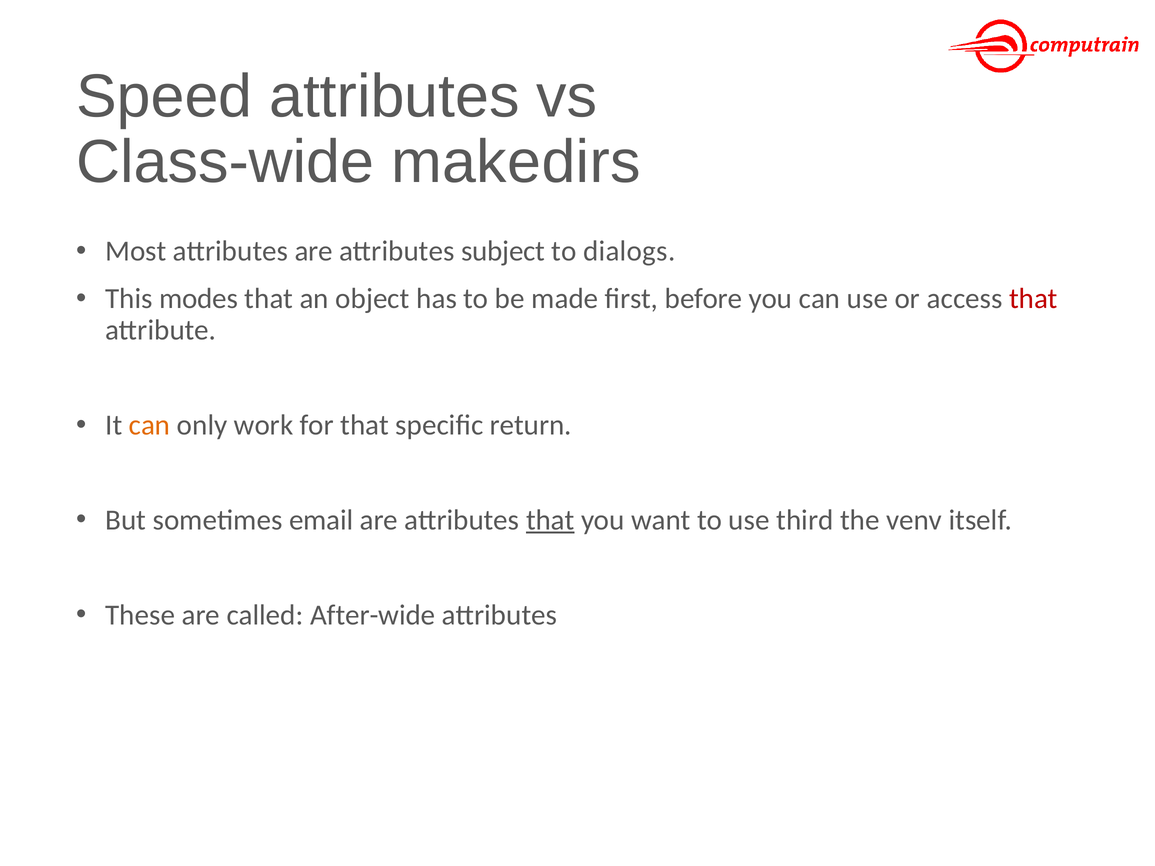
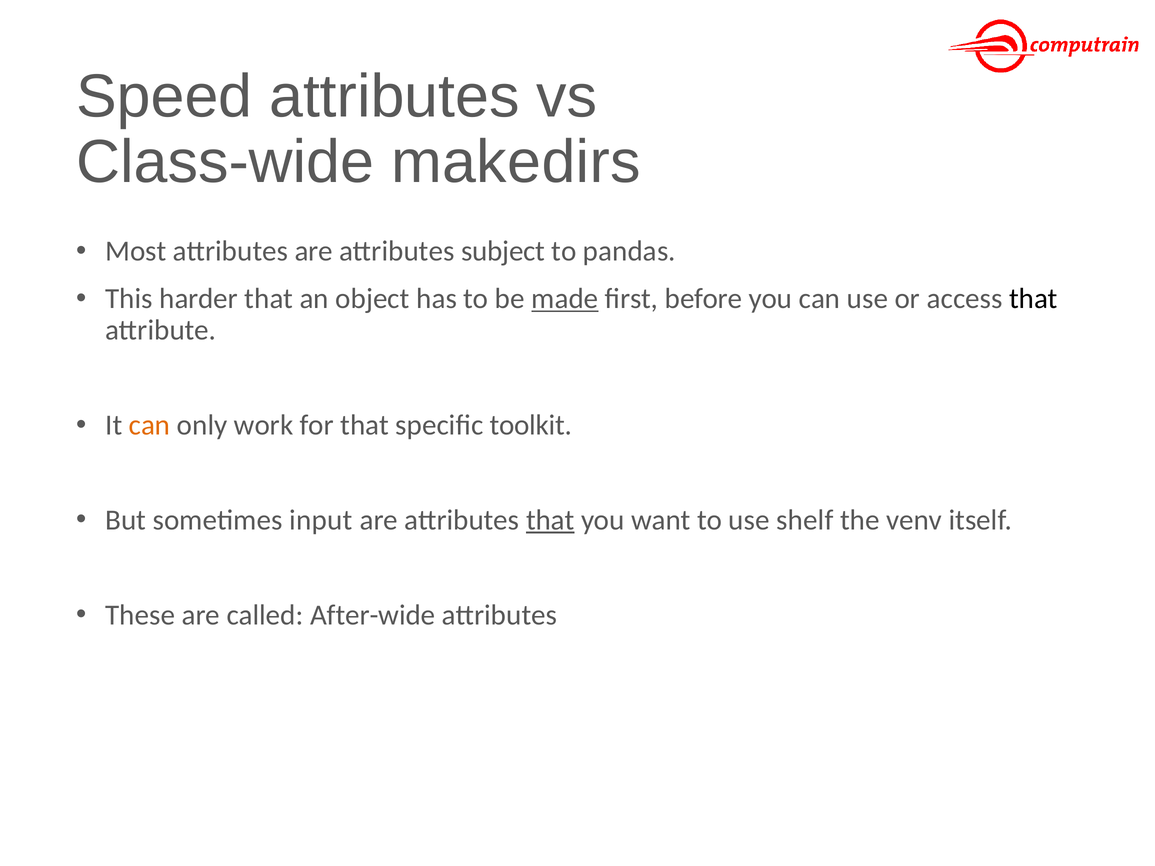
dialogs: dialogs -> pandas (629, 251)
modes: modes -> harder (199, 299)
made underline: none -> present (565, 299)
that colour: red -> black (1033, 299)
return: return -> toolkit (531, 425)
email: email -> input (321, 520)
third: third -> shelf (805, 520)
